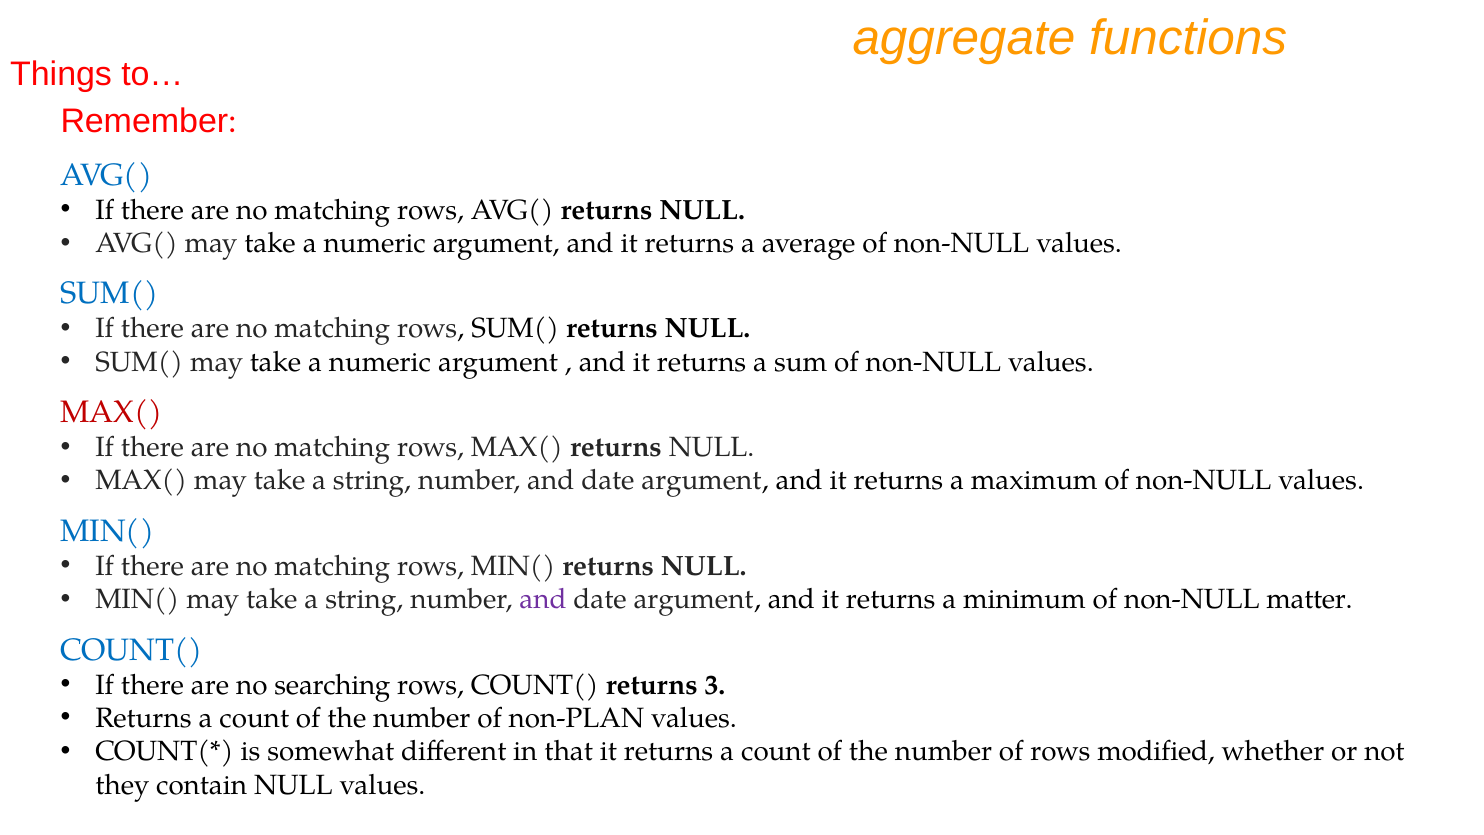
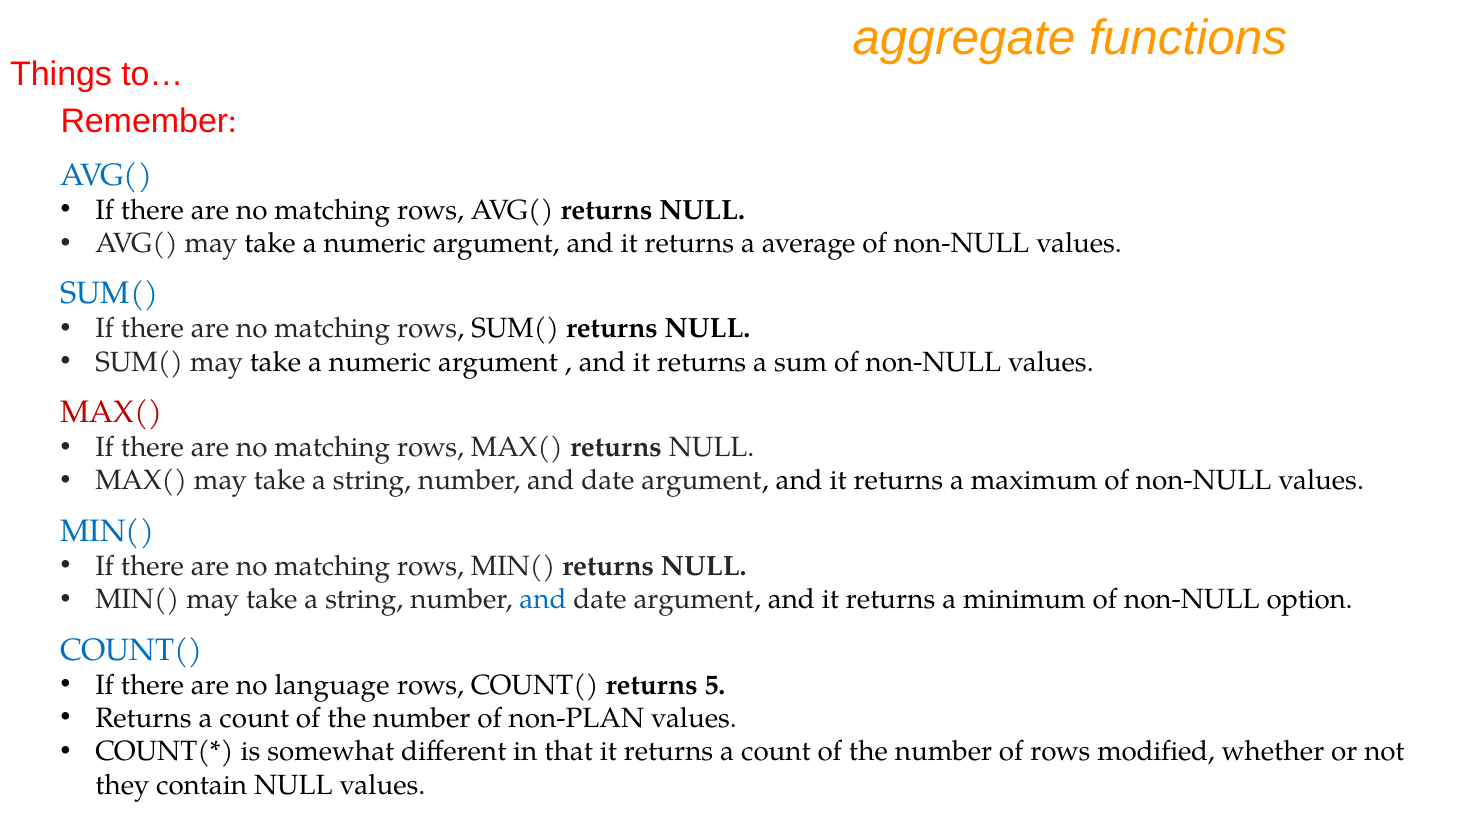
and colour: purple -> blue (543, 599)
matter: matter -> option (1310, 599)
searching: searching -> language (332, 685)
3: 3 -> 5 (715, 685)
